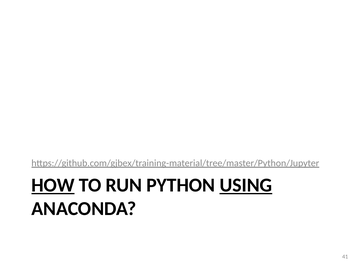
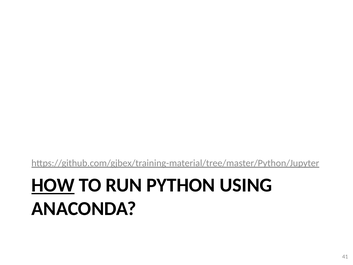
USING underline: present -> none (246, 185)
